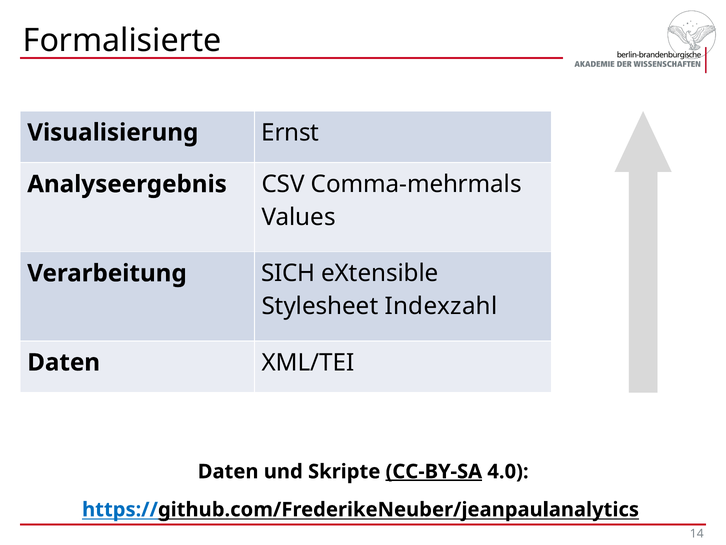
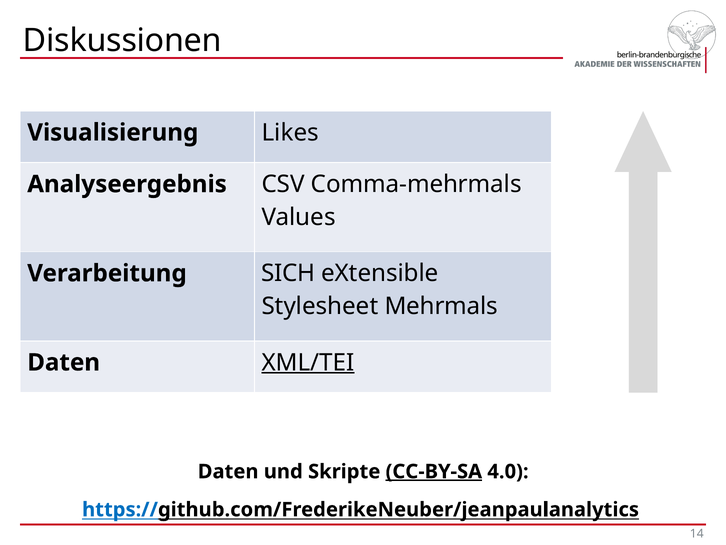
Formalisierte: Formalisierte -> Diskussionen (122, 41)
Ernst: Ernst -> Likes (290, 132)
Indexzahl: Indexzahl -> Mehrmals (441, 306)
XML/TEI underline: none -> present (308, 362)
